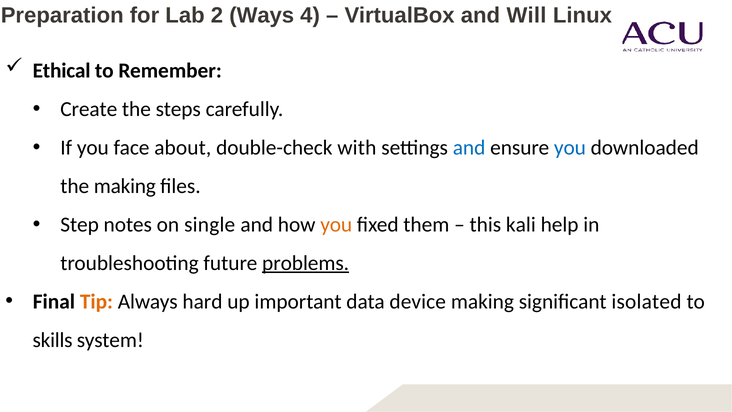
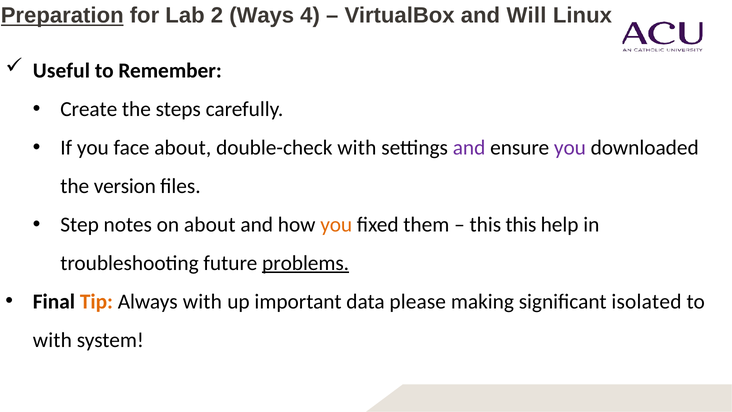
Preparation underline: none -> present (62, 16)
Ethical: Ethical -> Useful (61, 71)
and colour: blue -> purple (469, 148)
you colour: blue -> purple (570, 148)
the making: making -> version (125, 186)
on single: single -> about (210, 224)
this kali: kali -> this (521, 224)
Always hard: hard -> with (202, 301)
device: device -> please (418, 301)
skills: skills -> with (52, 340)
